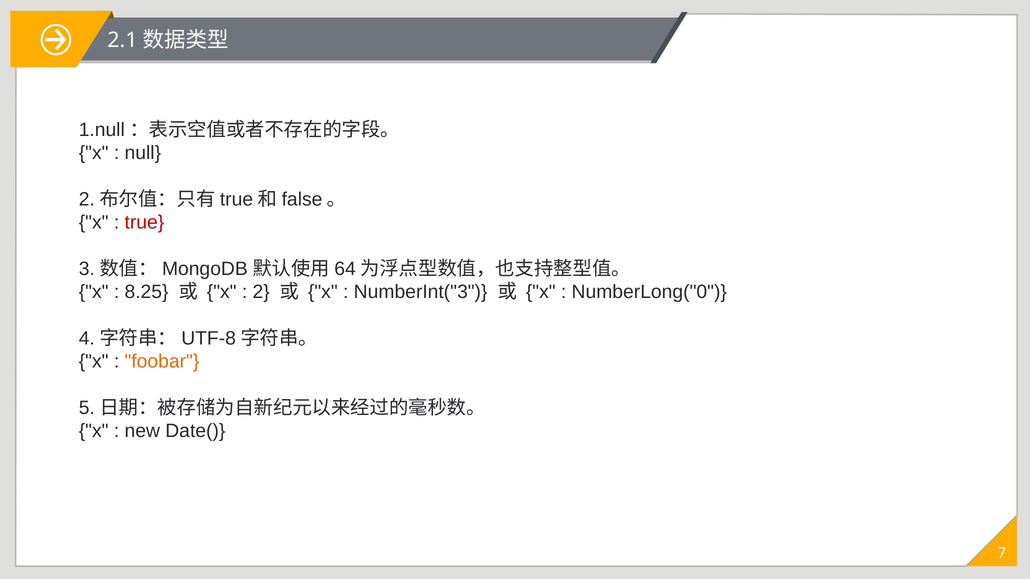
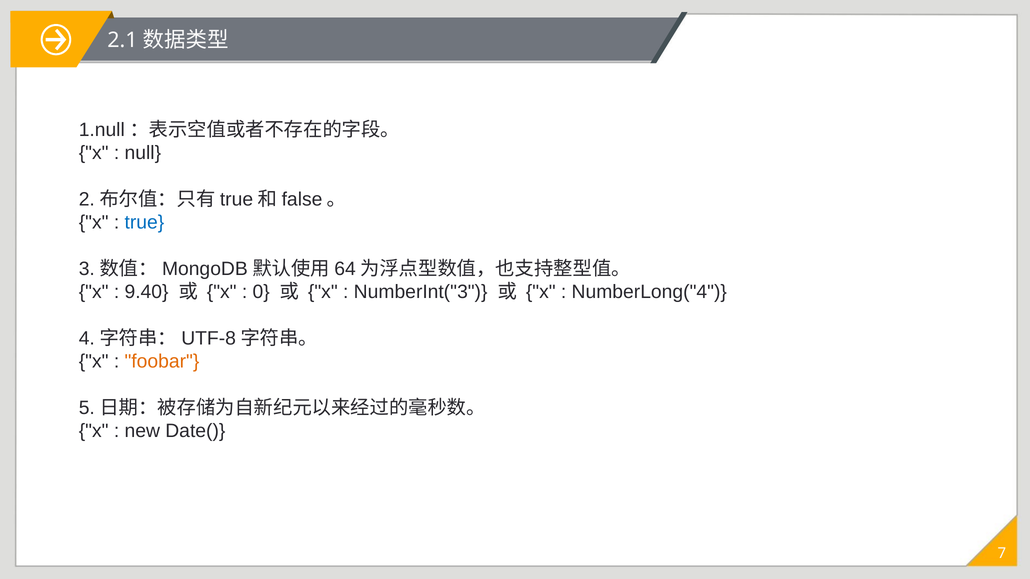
true colour: red -> blue (144, 223)
8.25: 8.25 -> 9.40 (147, 292)
2: 2 -> 0 (261, 292)
NumberLong("0: NumberLong("0 -> NumberLong("4 (649, 292)
